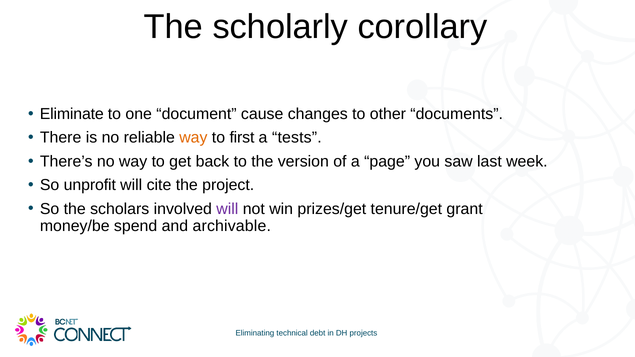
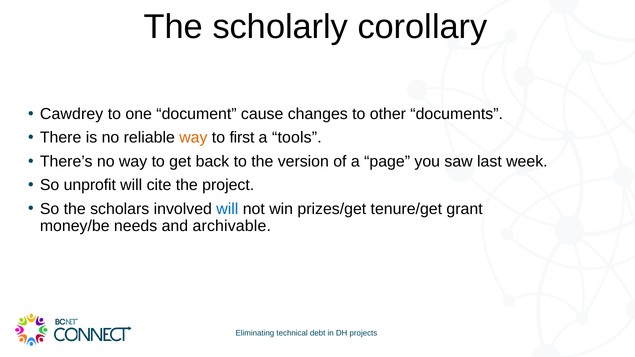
Eliminate: Eliminate -> Cawdrey (72, 114)
tests: tests -> tools (297, 138)
will colour: purple -> blue (227, 209)
spend: spend -> needs (136, 226)
